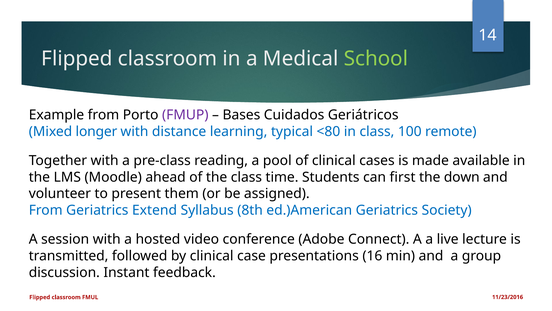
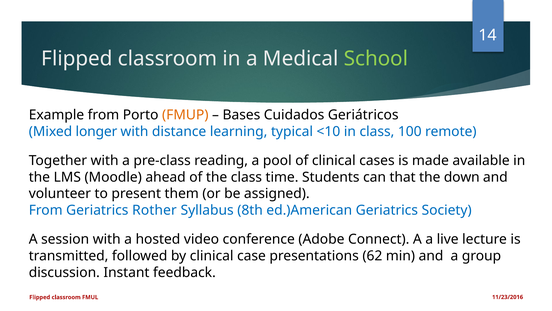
FMUP colour: purple -> orange (185, 115)
<80: <80 -> <10 (328, 131)
first: first -> that (403, 177)
Extend: Extend -> Rother (154, 210)
16: 16 -> 62 (372, 256)
